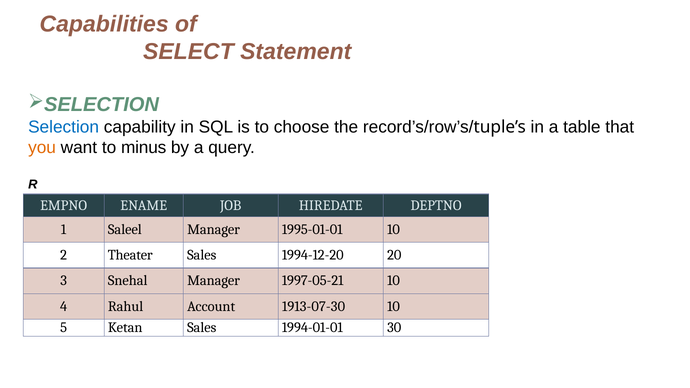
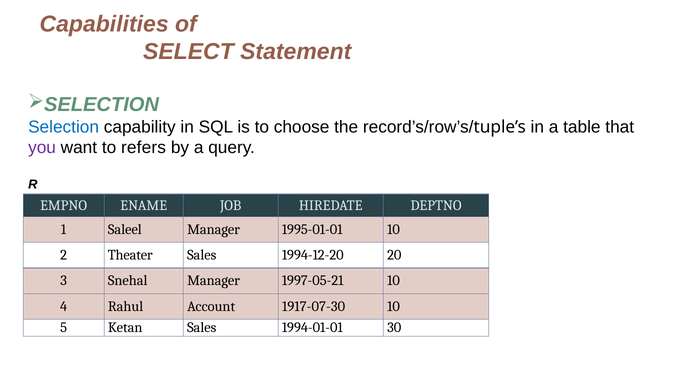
you colour: orange -> purple (42, 148)
minus: minus -> refers (144, 148)
1913-07-30: 1913-07-30 -> 1917-07-30 (314, 306)
